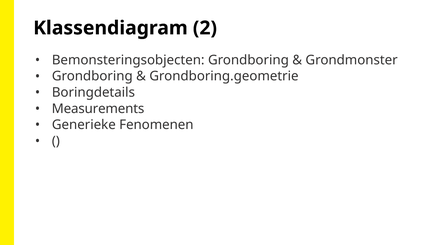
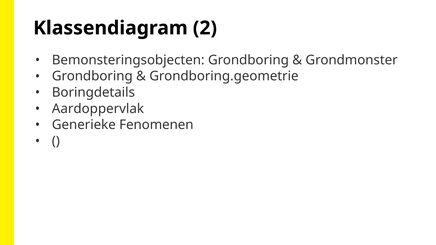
Measurements: Measurements -> Aardoppervlak (98, 109)
